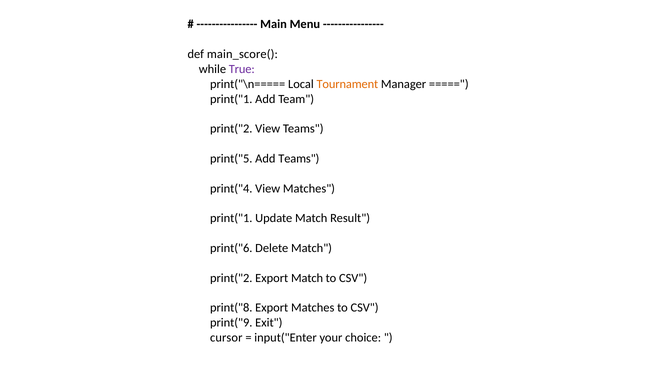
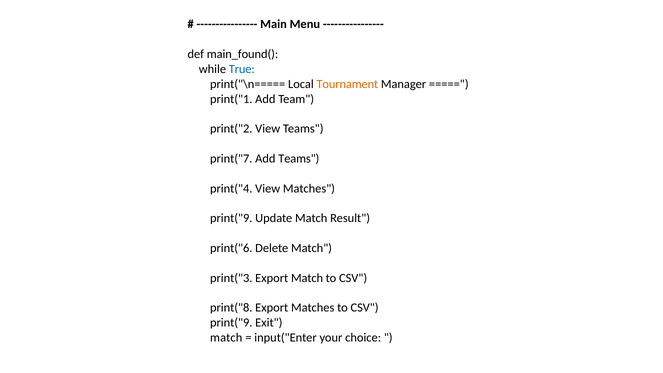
main_score(: main_score( -> main_found( (243, 54)
True colour: purple -> blue (242, 69)
print("5: print("5 -> print("7 (231, 159)
print("1: print("1 -> print("9 (231, 218)
print("2: print("2 -> print("3 (231, 278)
cursor: cursor -> match (226, 338)
